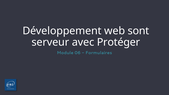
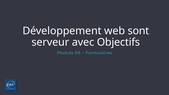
Protéger: Protéger -> Objectifs (118, 42)
